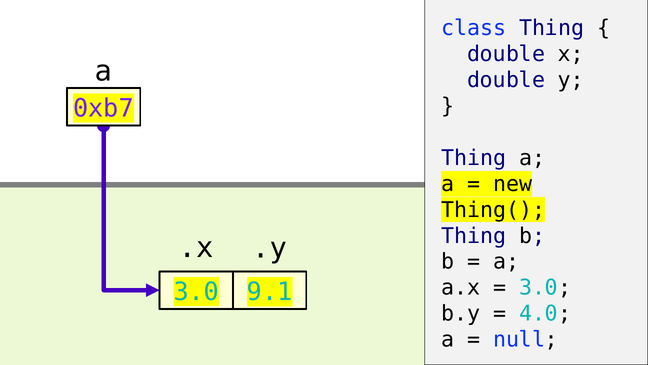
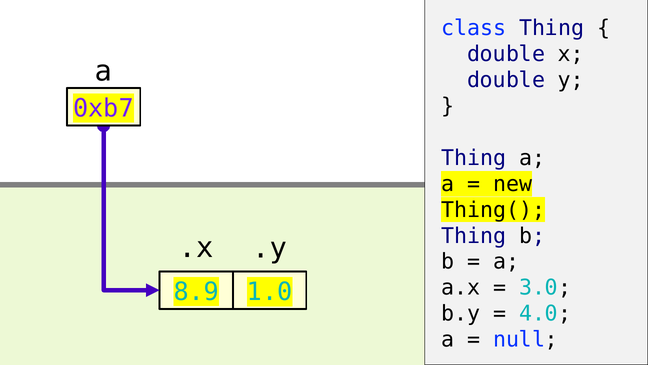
3.0: 3.0 -> 8.9 (196, 292)
9.1: 9.1 -> 1.0 (270, 292)
